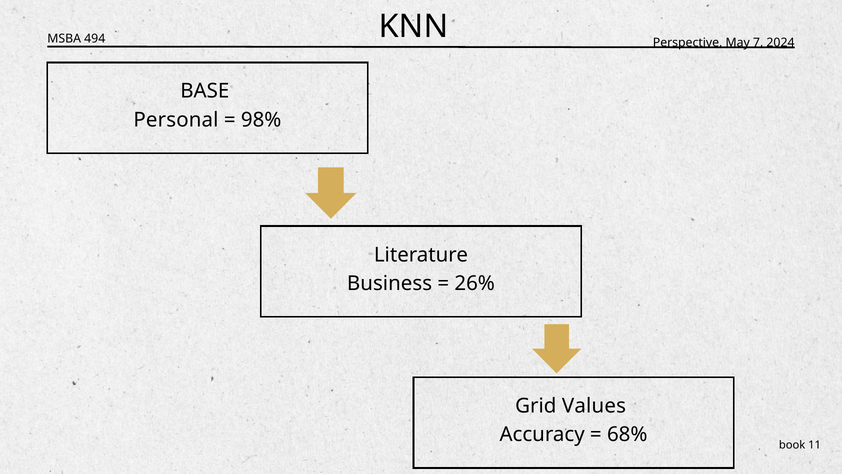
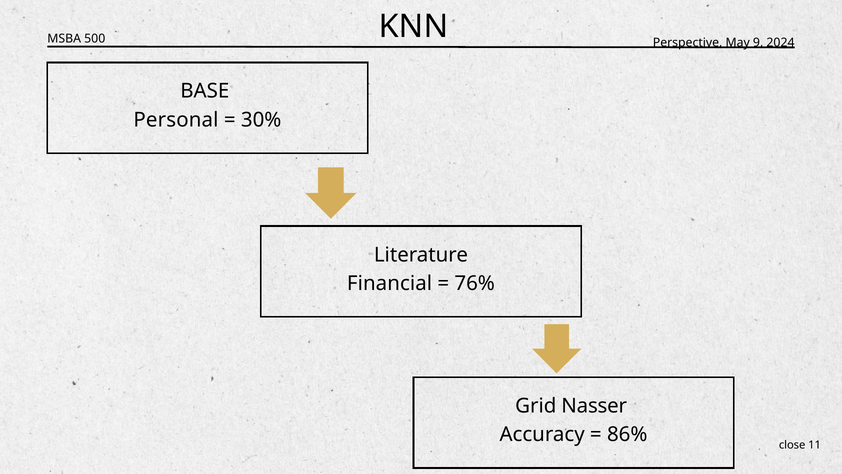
494: 494 -> 500 (95, 39)
7: 7 -> 9 (758, 43)
98%: 98% -> 30% (261, 120)
Business: Business -> Financial (390, 283)
26%: 26% -> 76% (475, 283)
Values: Values -> Nasser (594, 406)
68%: 68% -> 86% (627, 434)
book: book -> close (792, 445)
